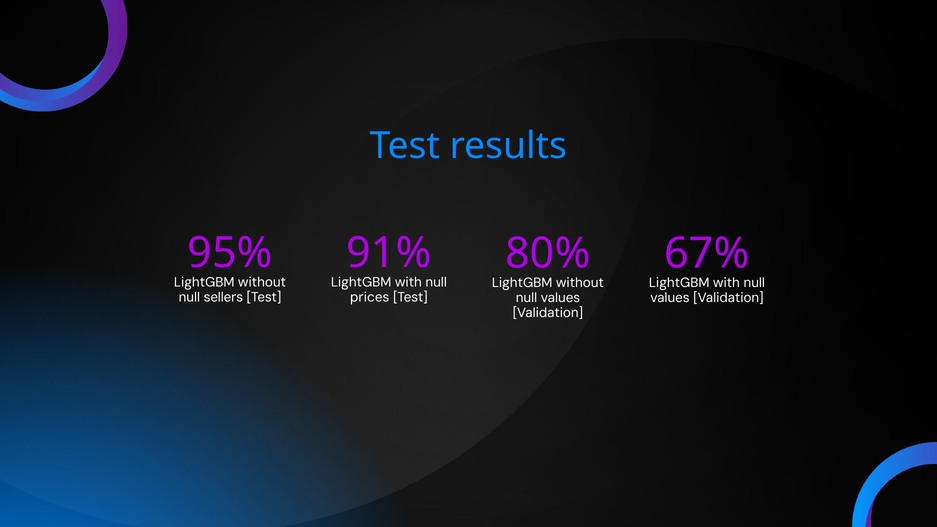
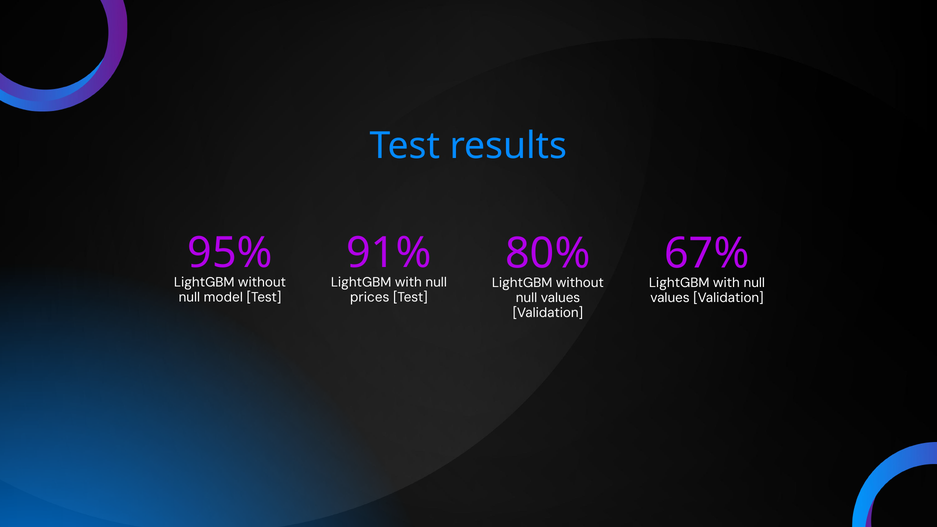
sellers: sellers -> model (223, 298)
